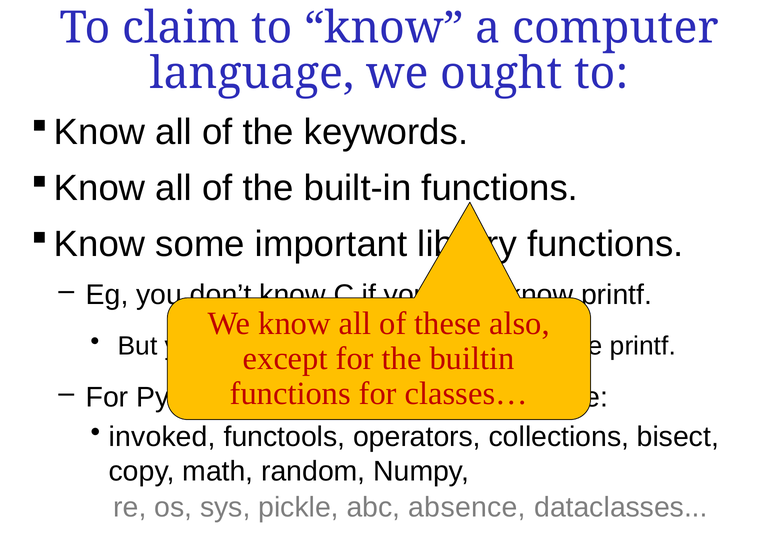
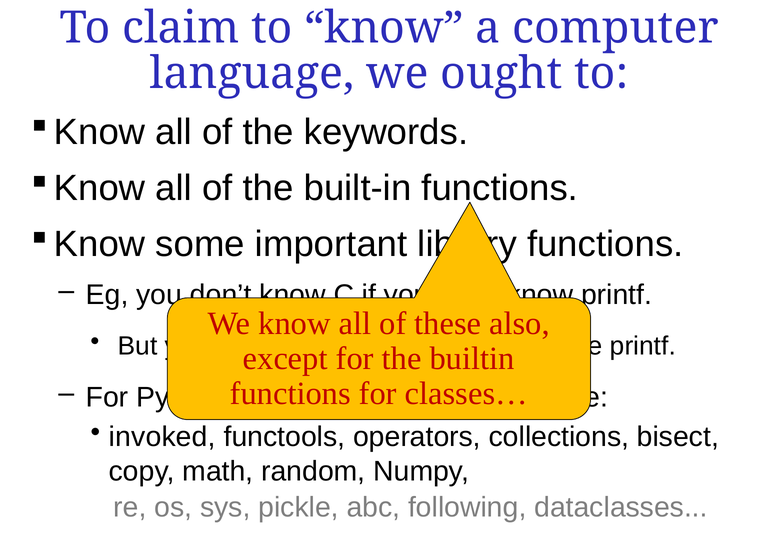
absence: absence -> following (467, 508)
